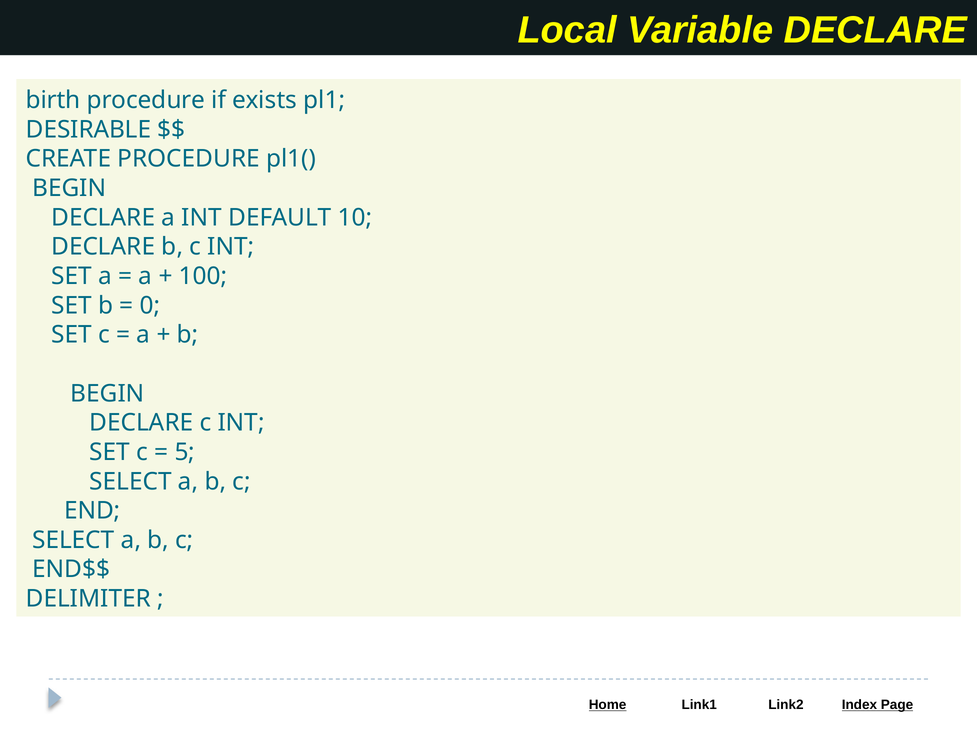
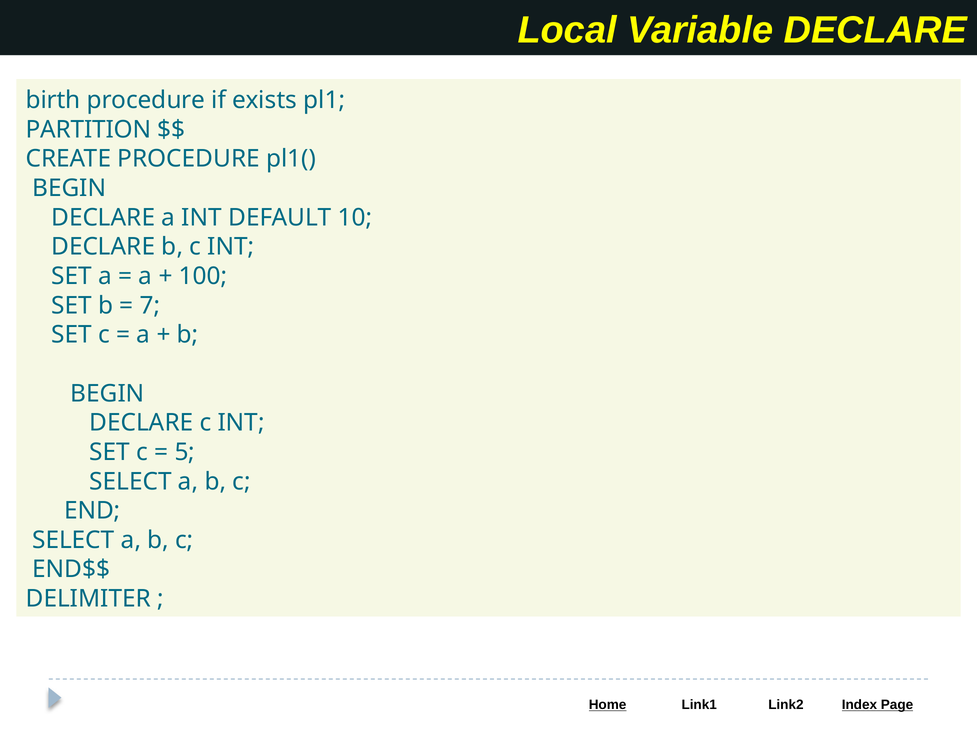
DESIRABLE: DESIRABLE -> PARTITION (89, 130)
0: 0 -> 7 (150, 305)
